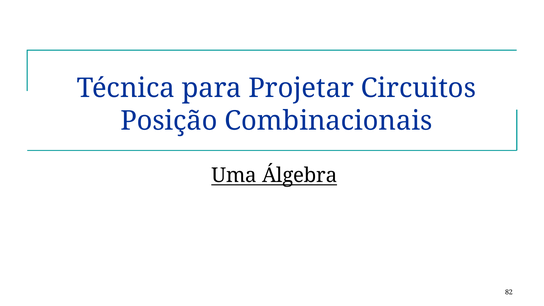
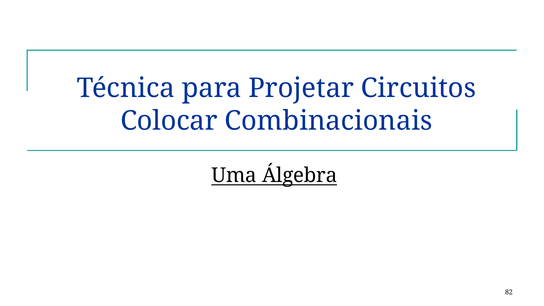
Posição: Posição -> Colocar (169, 121)
